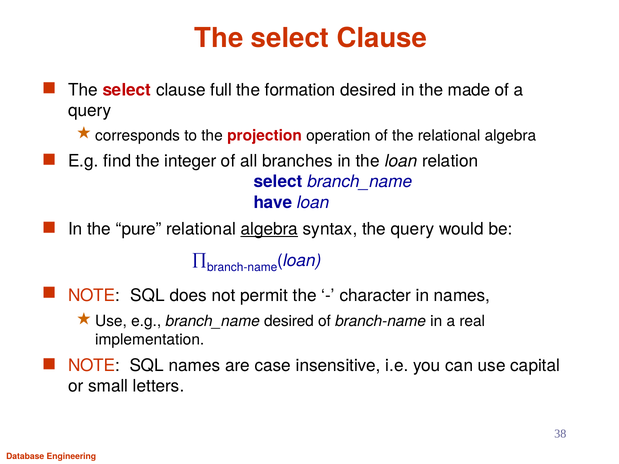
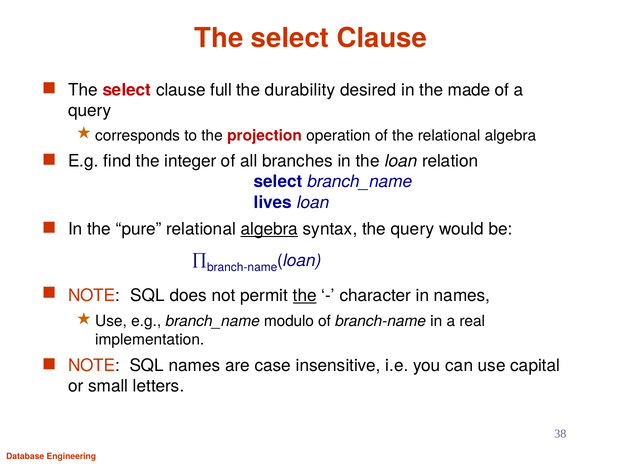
formation: formation -> durability (300, 90)
have: have -> lives (273, 203)
the underline: none -> present (305, 296)
branch_name desired: desired -> modulo (289, 321)
